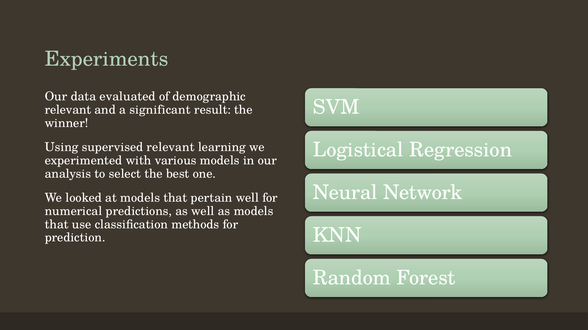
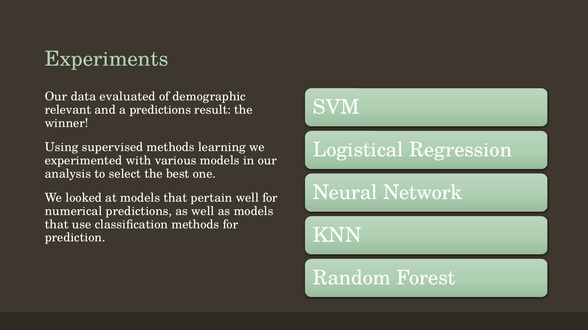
a significant: significant -> predictions (160, 110)
supervised relevant: relevant -> methods (171, 148)
